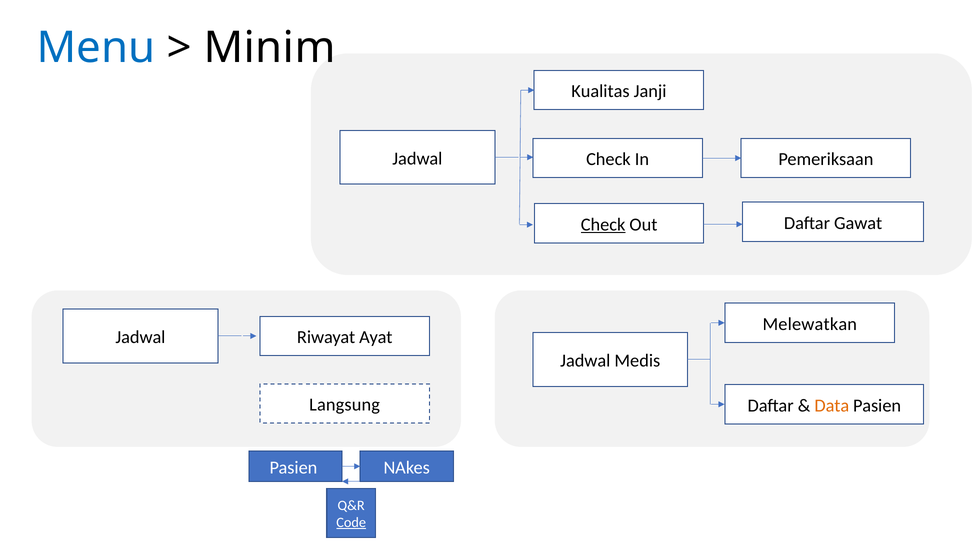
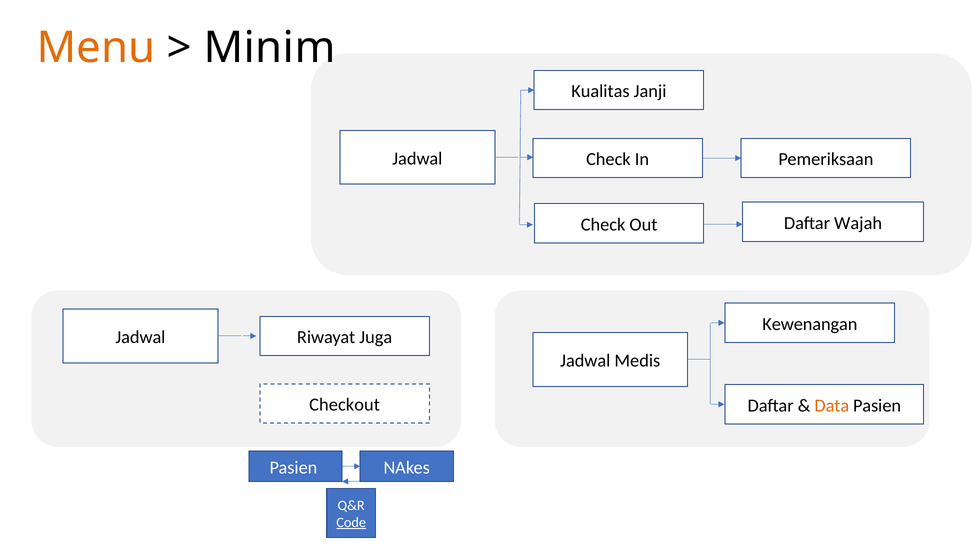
Menu colour: blue -> orange (96, 48)
Gawat: Gawat -> Wajah (858, 223)
Check underline: present -> none (603, 225)
Melewatkan: Melewatkan -> Kewenangan (810, 324)
Ayat: Ayat -> Juga (376, 337)
Langsung: Langsung -> Checkout (345, 405)
